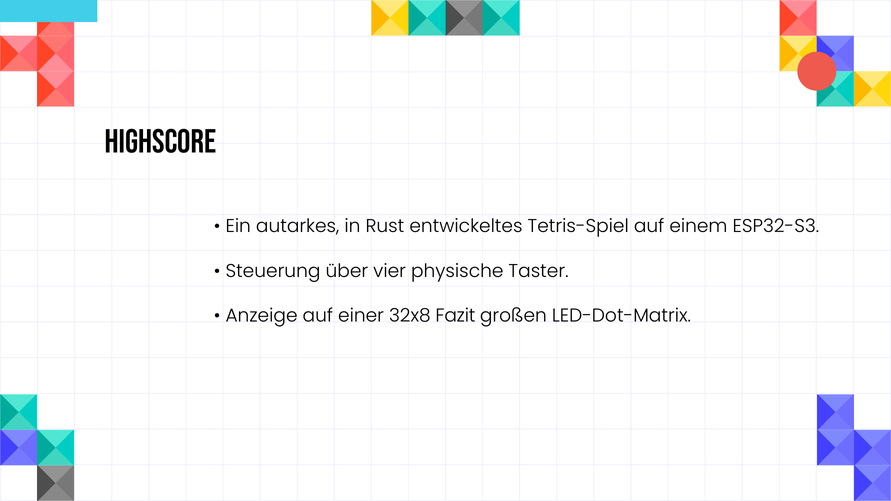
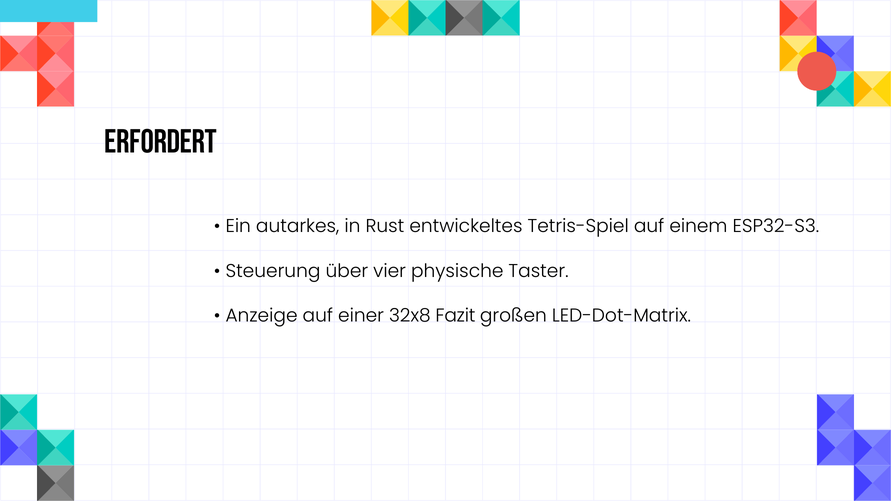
Highscore: Highscore -> Erfordert (161, 142)
